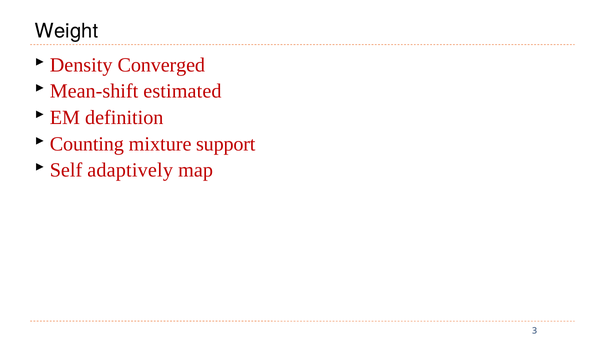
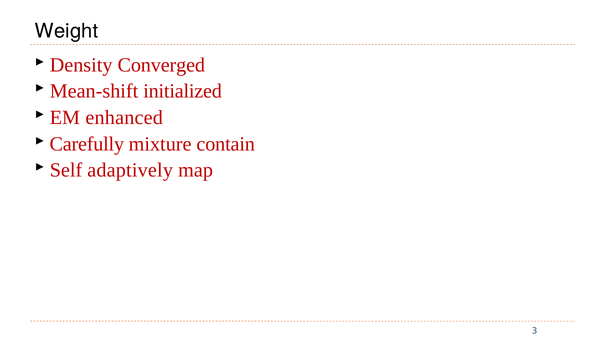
estimated: estimated -> initialized (183, 91)
definition: definition -> enhanced (124, 118)
Counting: Counting -> Carefully (87, 144)
support: support -> contain (226, 144)
